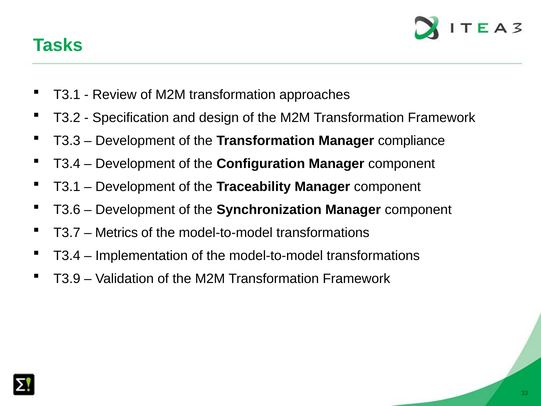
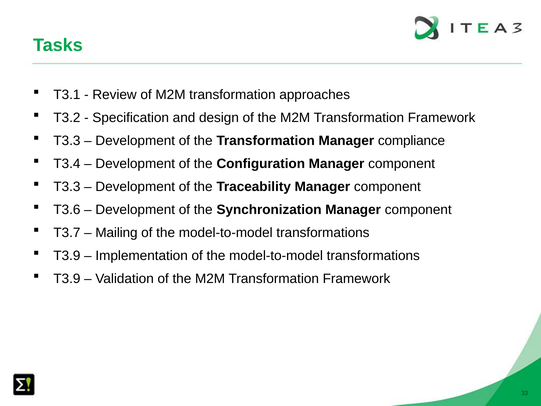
T3.1: T3.1 -> T3.3 (67, 187)
Metrics: Metrics -> Mailing (116, 233)
T3.4: T3.4 -> T3.9 (67, 255)
